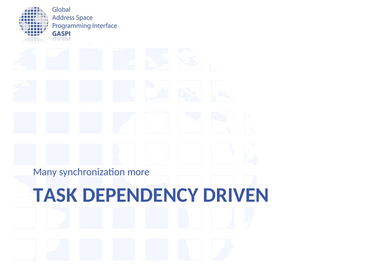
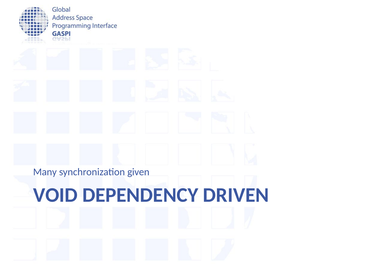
more: more -> given (138, 172)
TASK: TASK -> VOID (55, 195)
